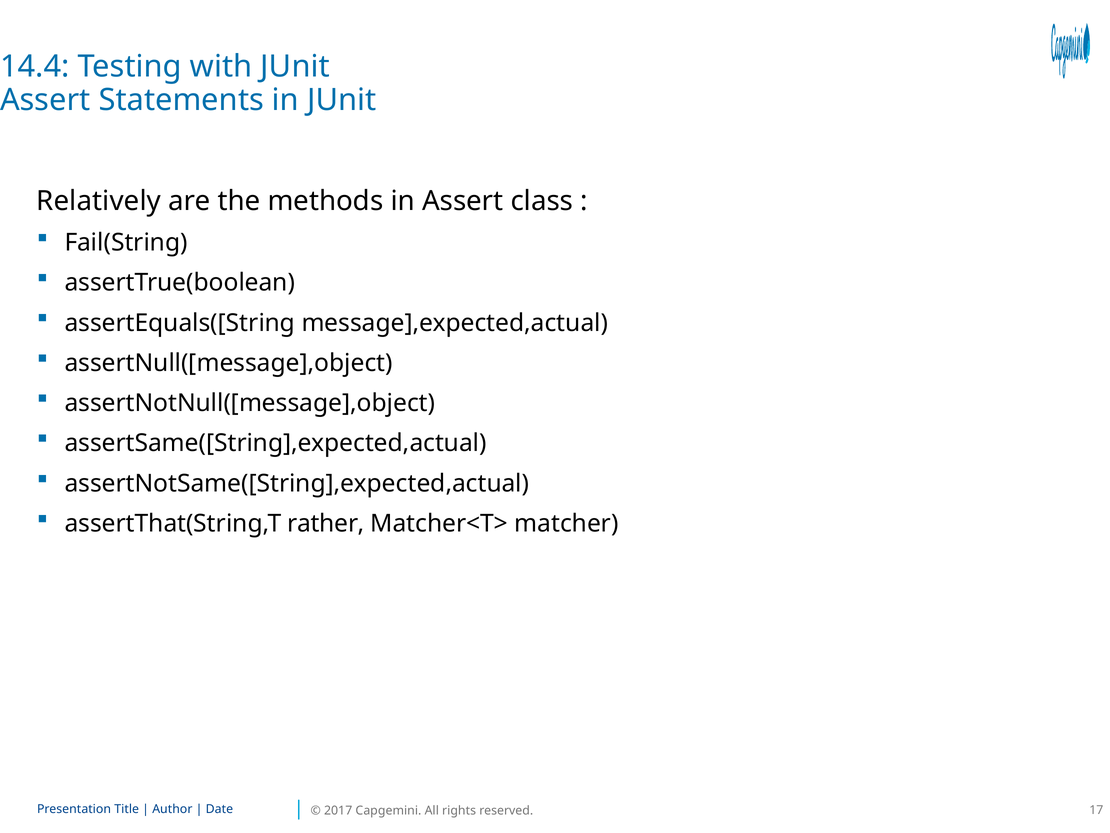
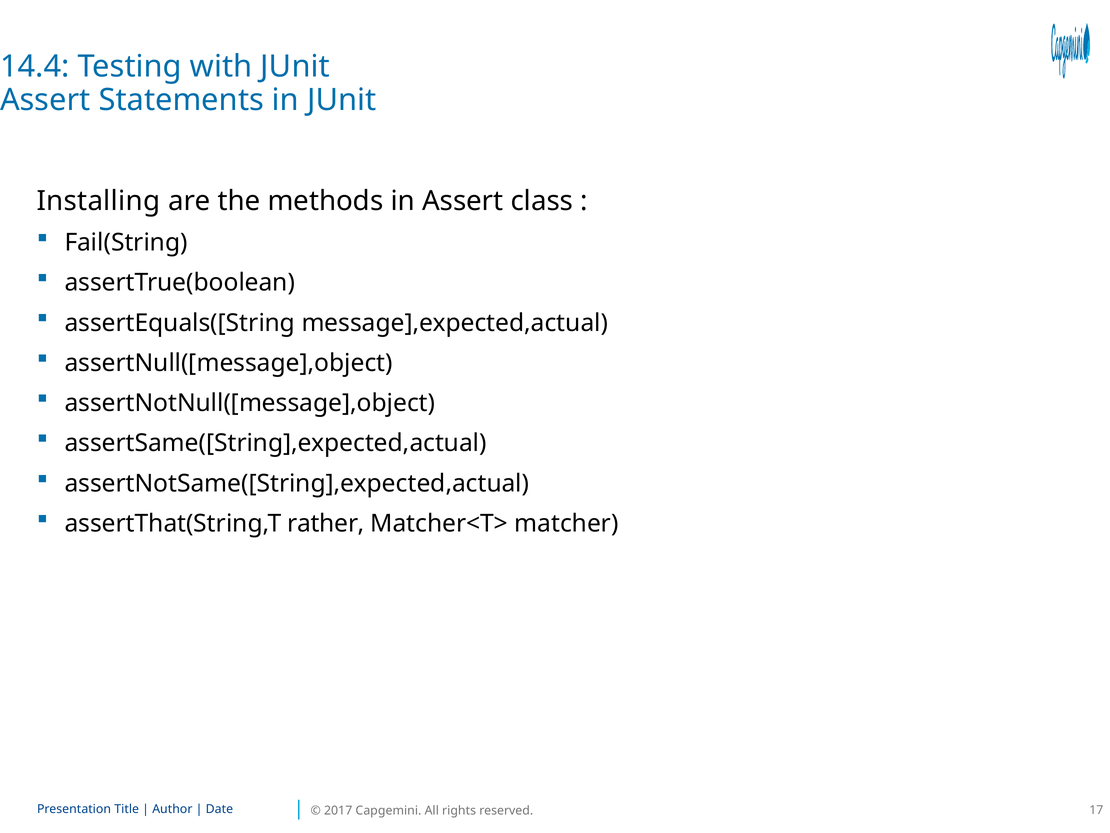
Relatively: Relatively -> Installing (98, 201)
